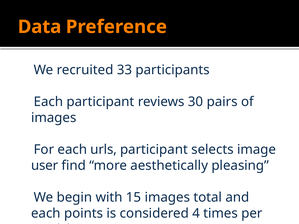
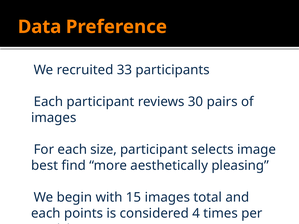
urls: urls -> size (104, 150)
user: user -> best (45, 166)
